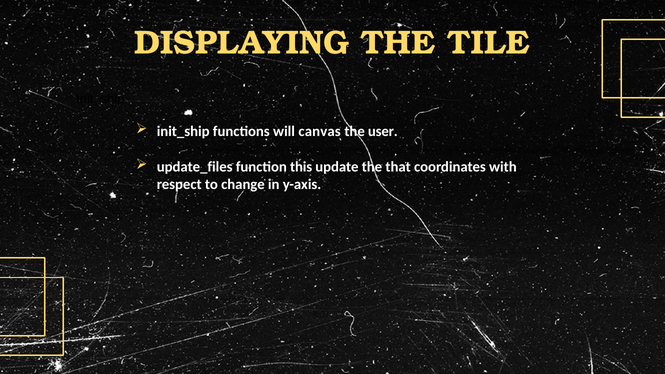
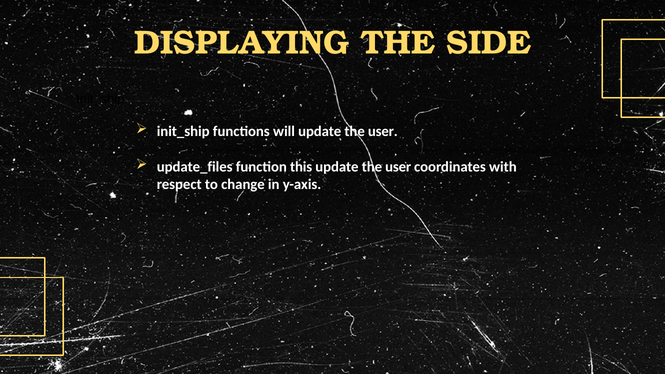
TILE: TILE -> SIDE (489, 43)
will canvas: canvas -> update (320, 131)
that: that -> user (398, 167)
